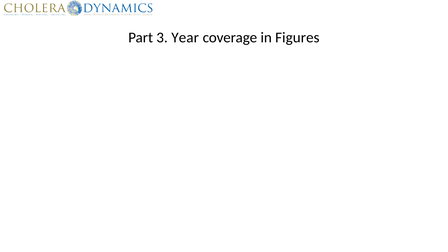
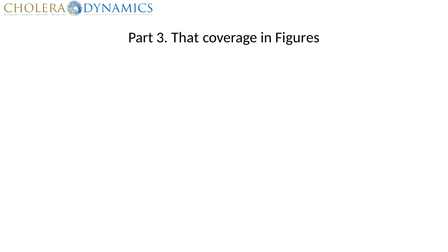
Year: Year -> That (185, 38)
